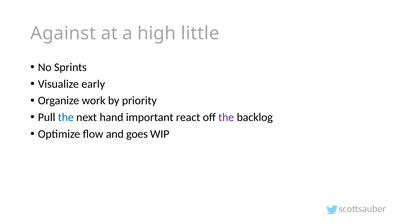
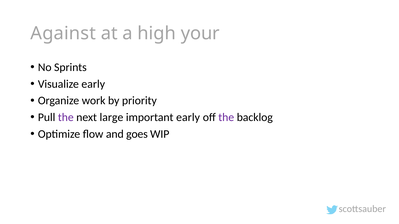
little: little -> your (200, 34)
the colour: blue -> purple (66, 118)
hand: hand -> large (111, 118)
important react: react -> early (188, 118)
